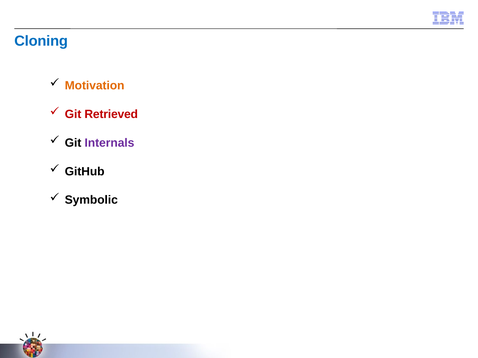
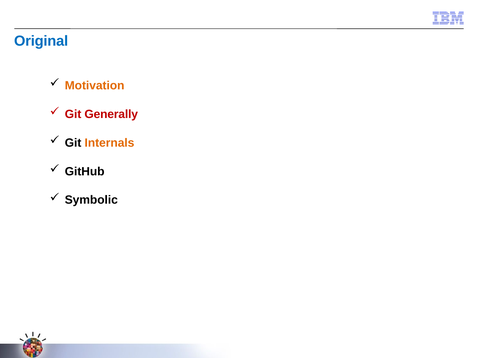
Cloning: Cloning -> Original (41, 41)
Retrieved: Retrieved -> Generally (111, 114)
Internals colour: purple -> orange (109, 143)
